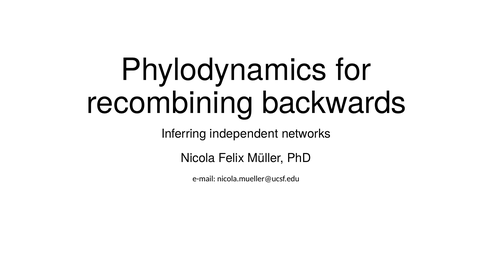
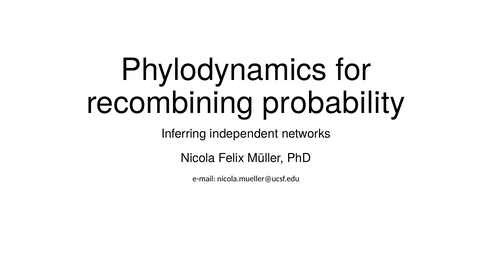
backwards: backwards -> probability (334, 103)
